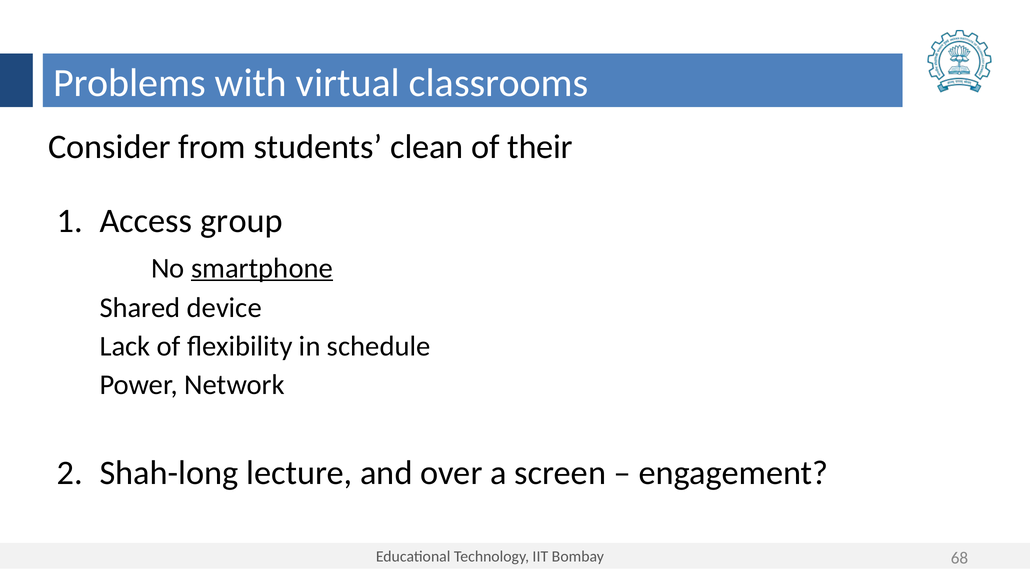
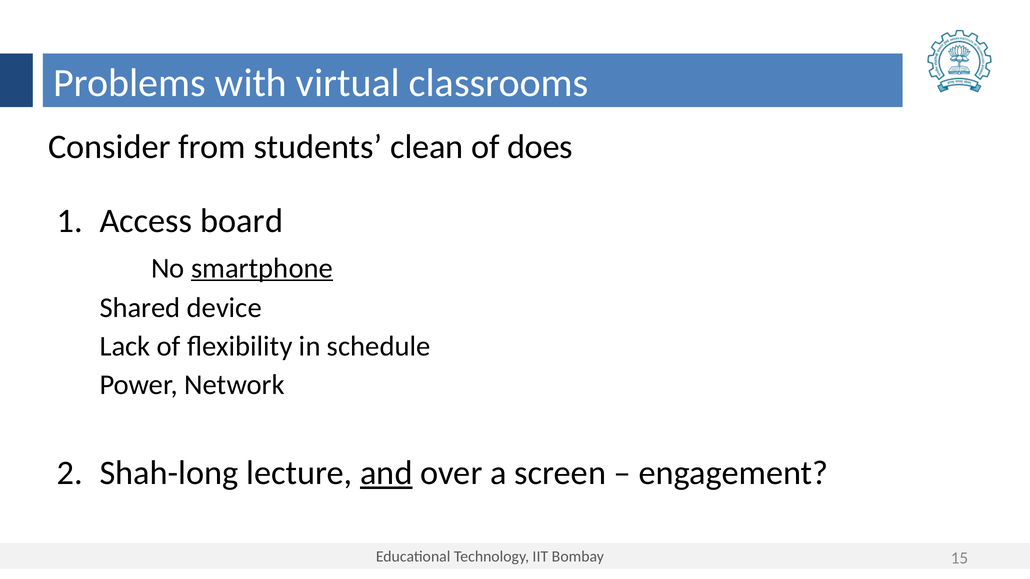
their: their -> does (540, 147)
group: group -> board (242, 221)
and underline: none -> present (386, 473)
68: 68 -> 15 (959, 558)
